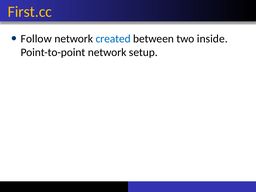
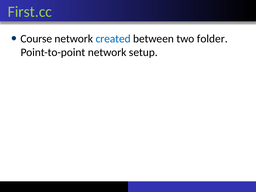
First.cc colour: yellow -> light green (30, 12)
Follow: Follow -> Course (36, 39)
inside: inside -> folder (212, 39)
